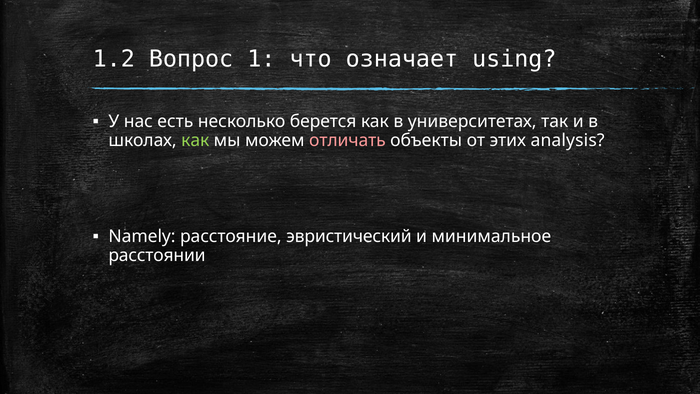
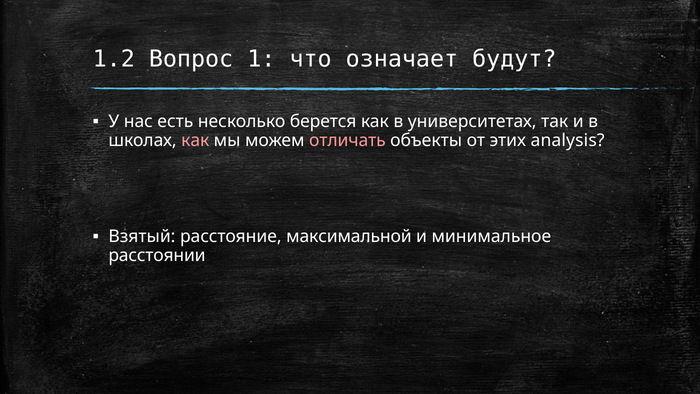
using: using -> будут (514, 59)
как colour: light green -> pink (195, 140)
Namely: Namely -> Взятый (142, 236)
эвристический: эвристический -> максимальной (349, 236)
